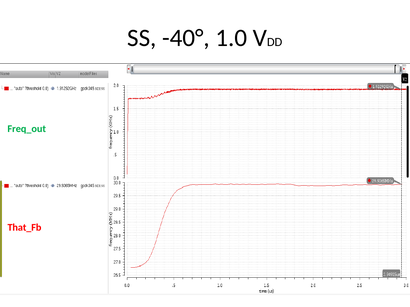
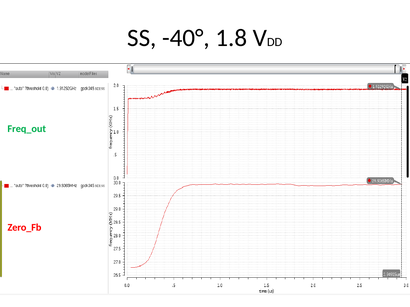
1.0: 1.0 -> 1.8 (231, 38)
That_Fb: That_Fb -> Zero_Fb (24, 228)
